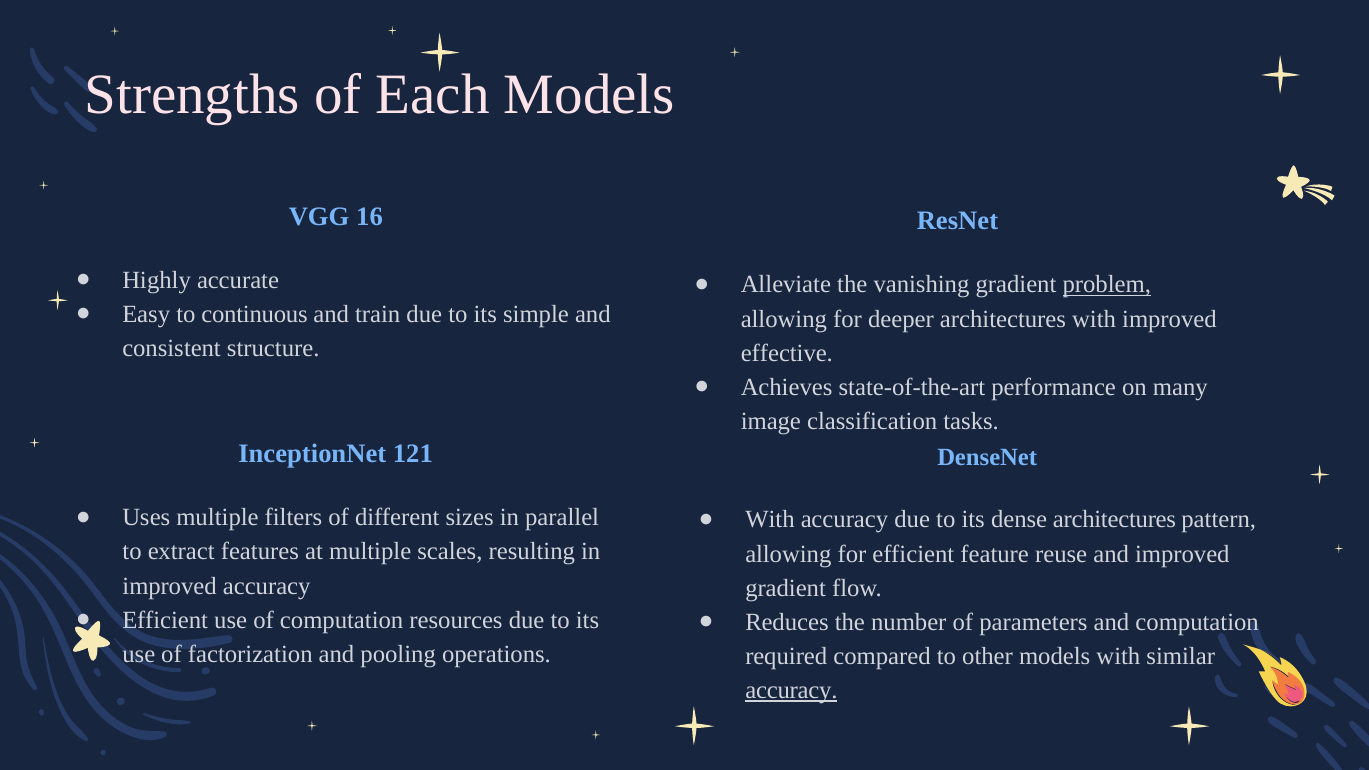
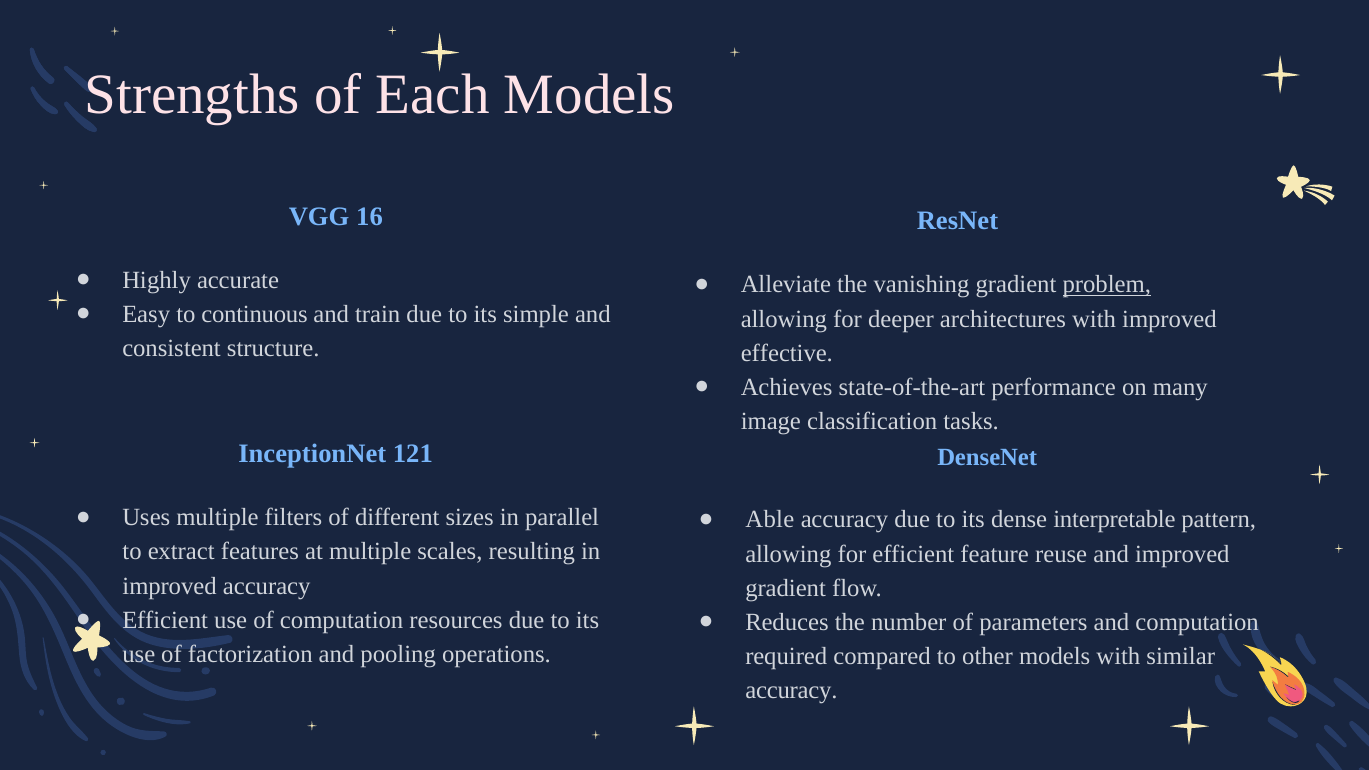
With: With -> Able (770, 520)
dense architectures: architectures -> interpretable (1114, 520)
accuracy underline: present -> none (791, 690)
